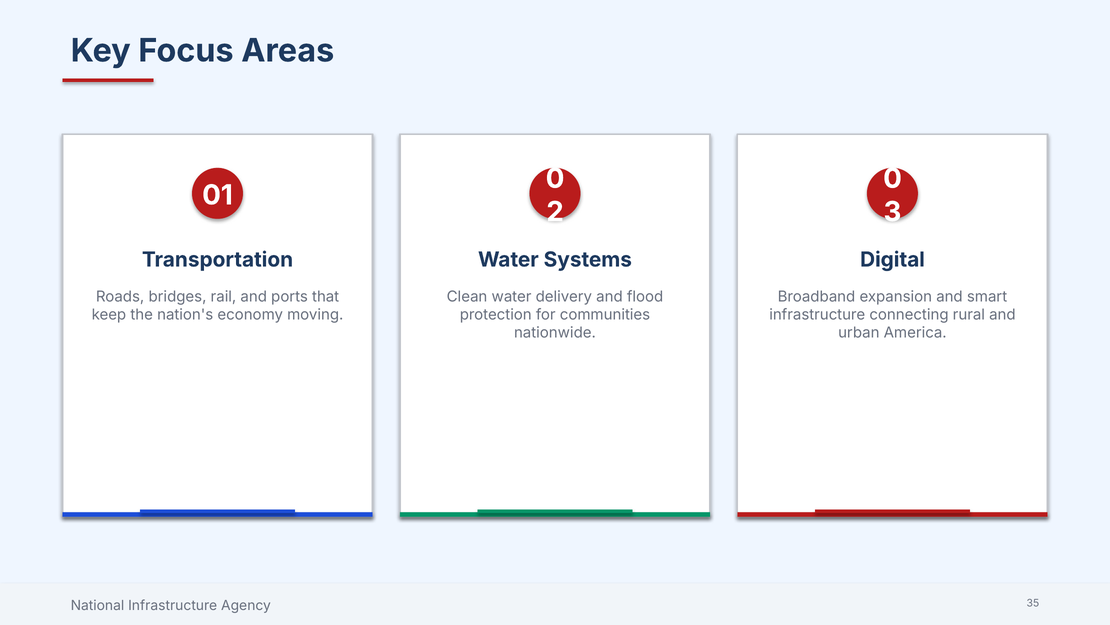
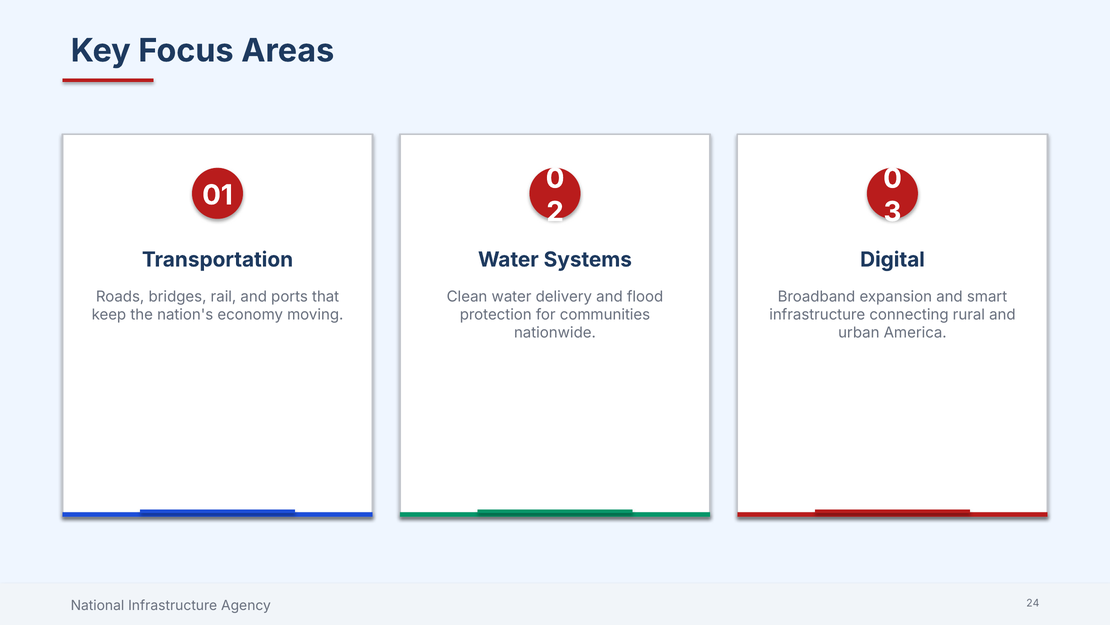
35: 35 -> 24 (1033, 603)
